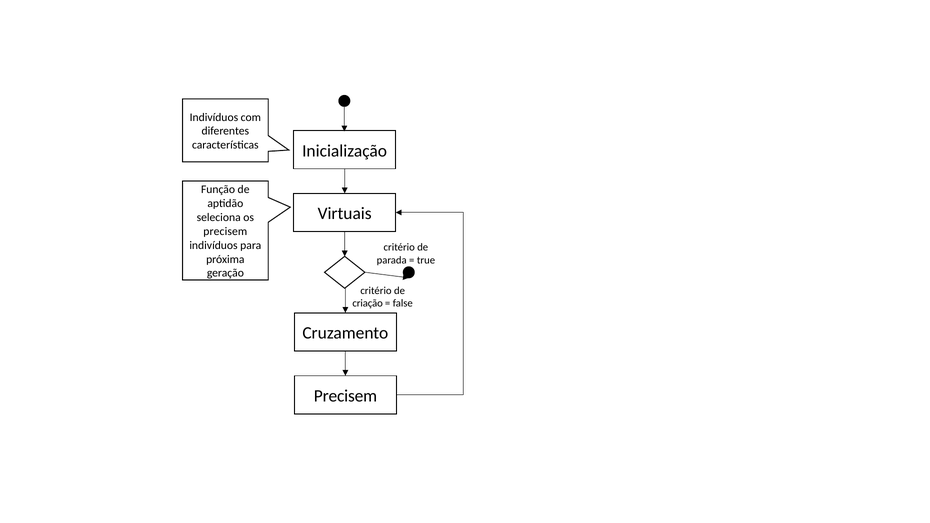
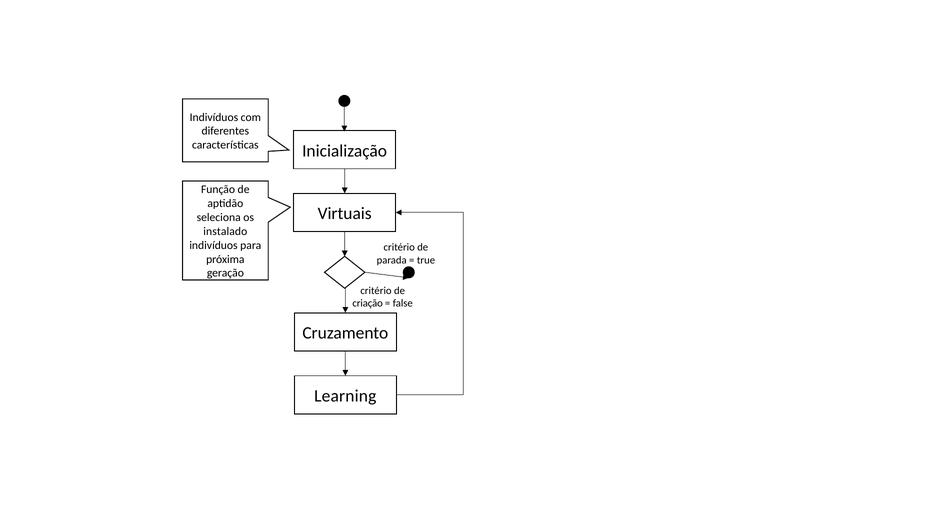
precisem: precisem -> instalado (225, 231)
Precisem: Precisem -> Learning (345, 396)
